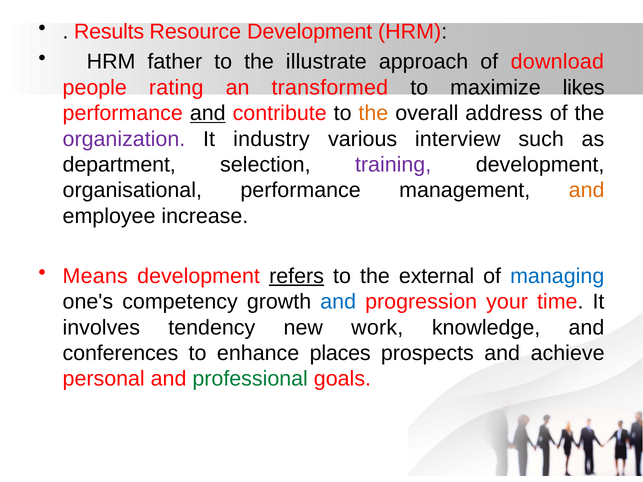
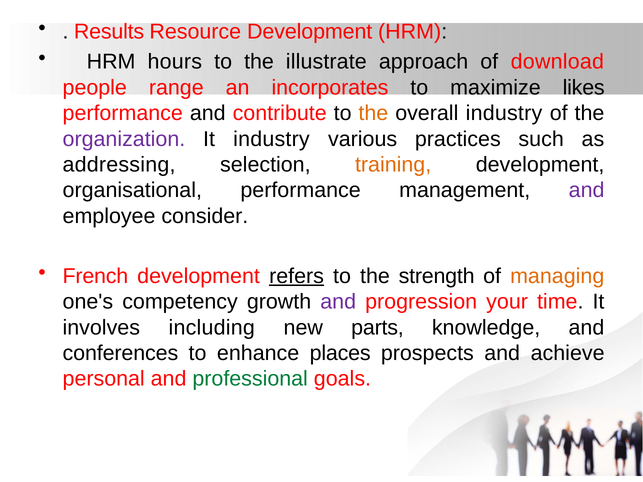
father: father -> hours (175, 62)
rating: rating -> range (176, 88)
transformed: transformed -> incorporates (330, 88)
and underline: present -> none (208, 113)
overall address: address -> industry (504, 113)
interview: interview -> practices (458, 139)
department: department -> addressing (119, 165)
training colour: purple -> orange (393, 165)
and colour: orange -> purple (587, 190)
increase: increase -> consider (205, 216)
Means: Means -> French (95, 276)
external: external -> strength (437, 276)
managing colour: blue -> orange (557, 276)
and colour: blue -> purple (338, 302)
tendency: tendency -> including (212, 328)
work: work -> parts (377, 328)
